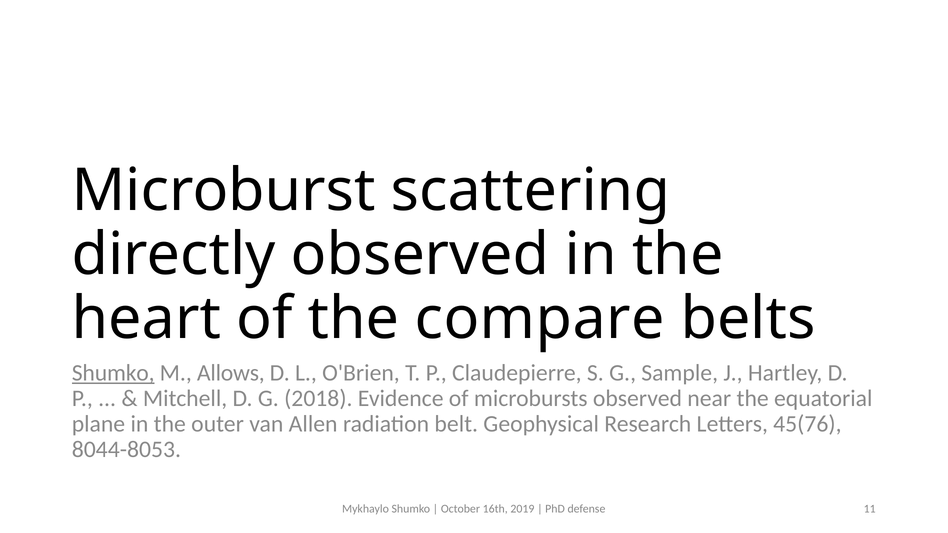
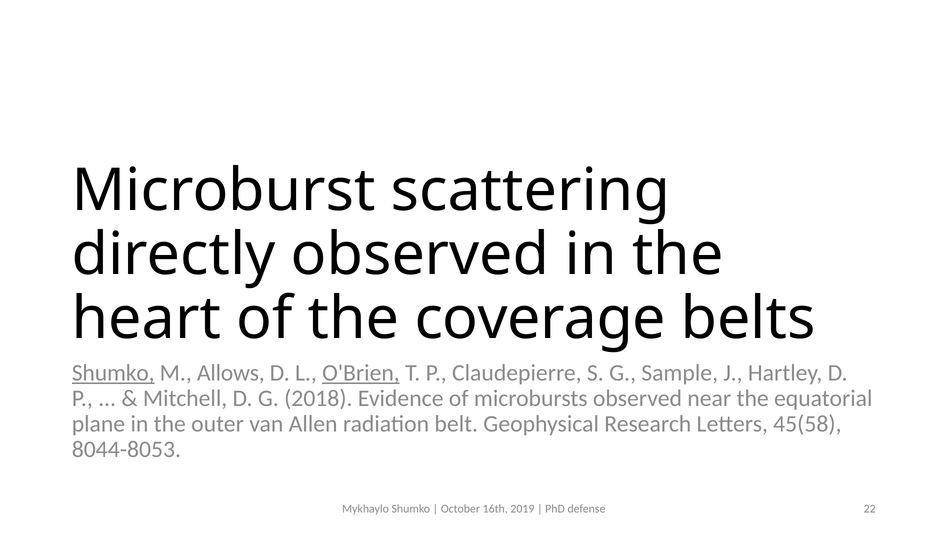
compare: compare -> coverage (540, 319)
O'Brien underline: none -> present (361, 373)
45(76: 45(76 -> 45(58 (807, 424)
11: 11 -> 22 (870, 509)
